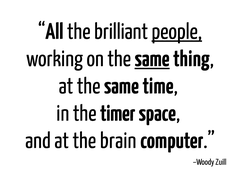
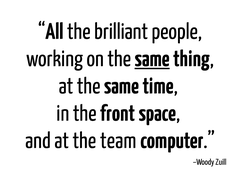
people underline: present -> none (177, 31)
timer: timer -> front (118, 113)
brain: brain -> team (118, 141)
